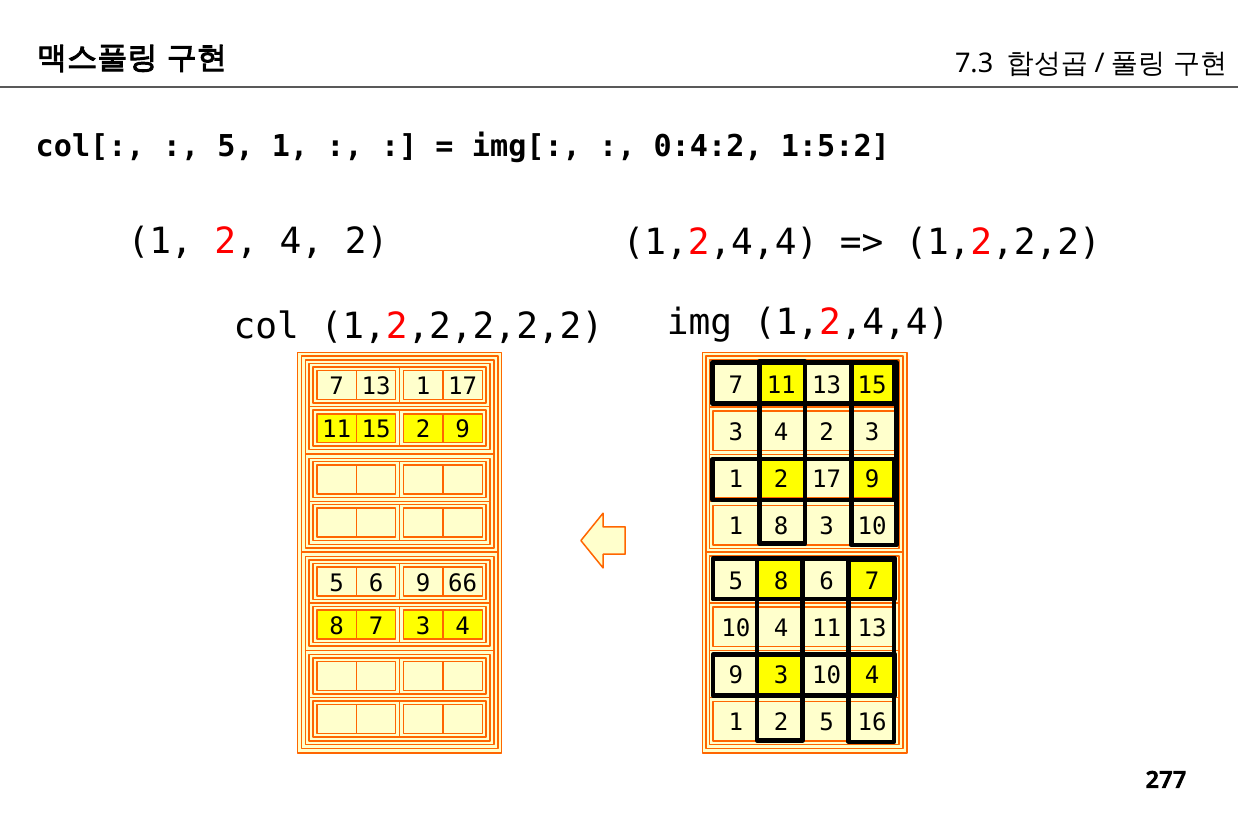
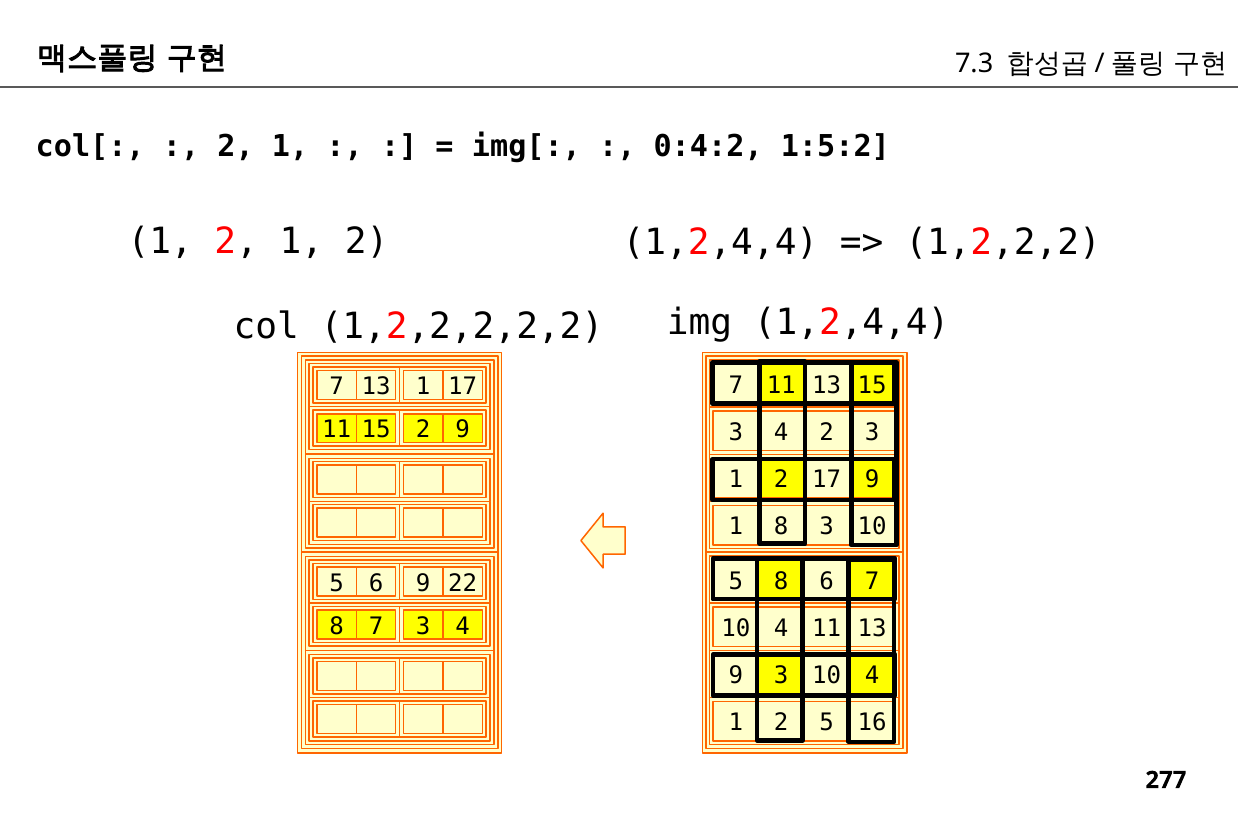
5: 5 -> 2 (236, 147)
1 2 4: 4 -> 1 (301, 242)
66: 66 -> 22 (463, 583)
